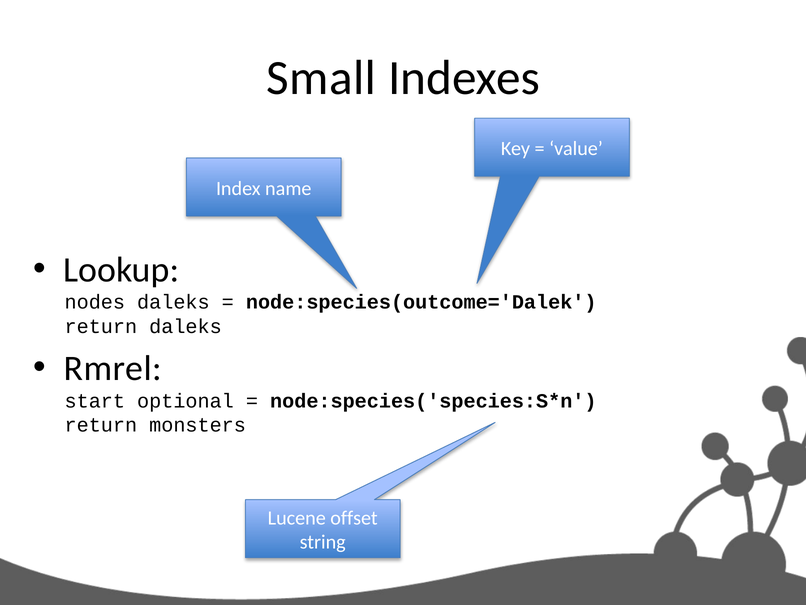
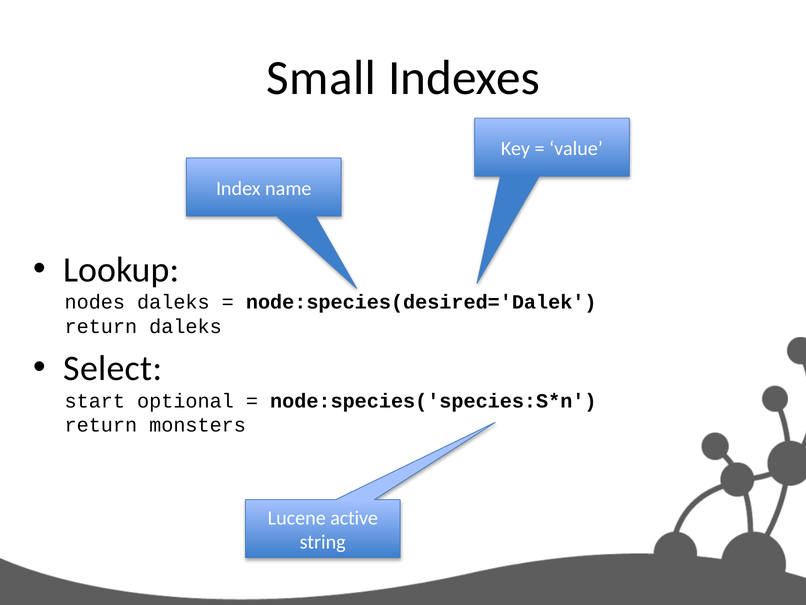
node:species(outcome='Dalek: node:species(outcome='Dalek -> node:species(desired='Dalek (421, 302)
Rmrel: Rmrel -> Select (113, 368)
offset: offset -> active (354, 518)
